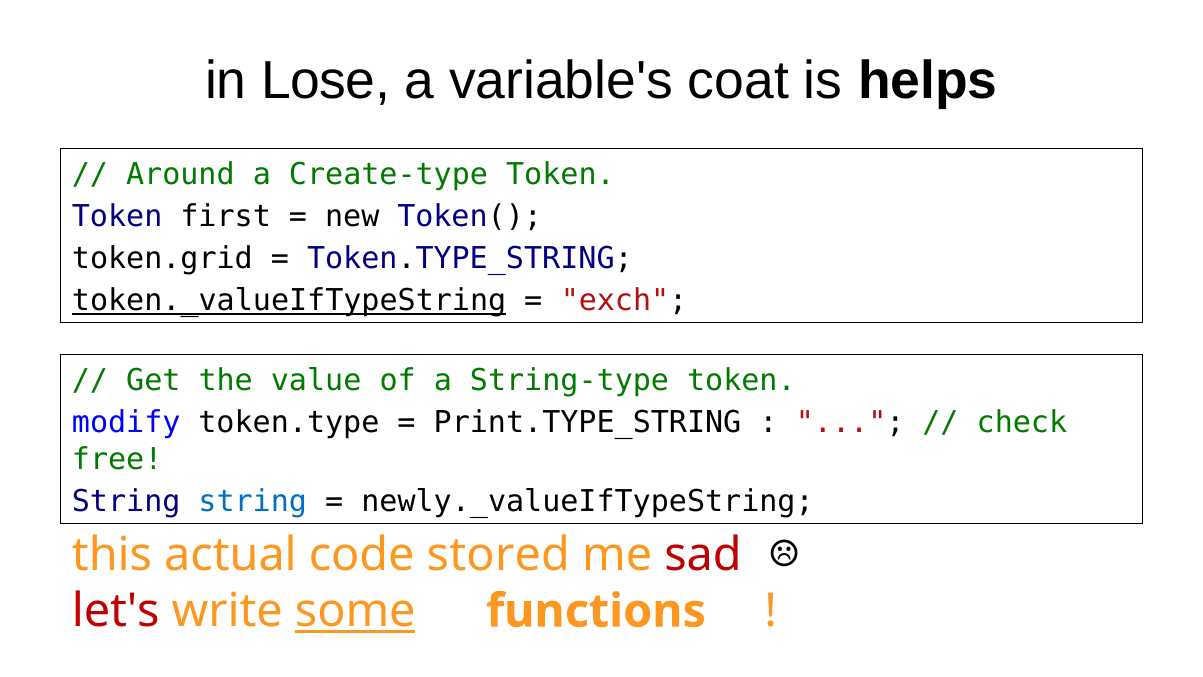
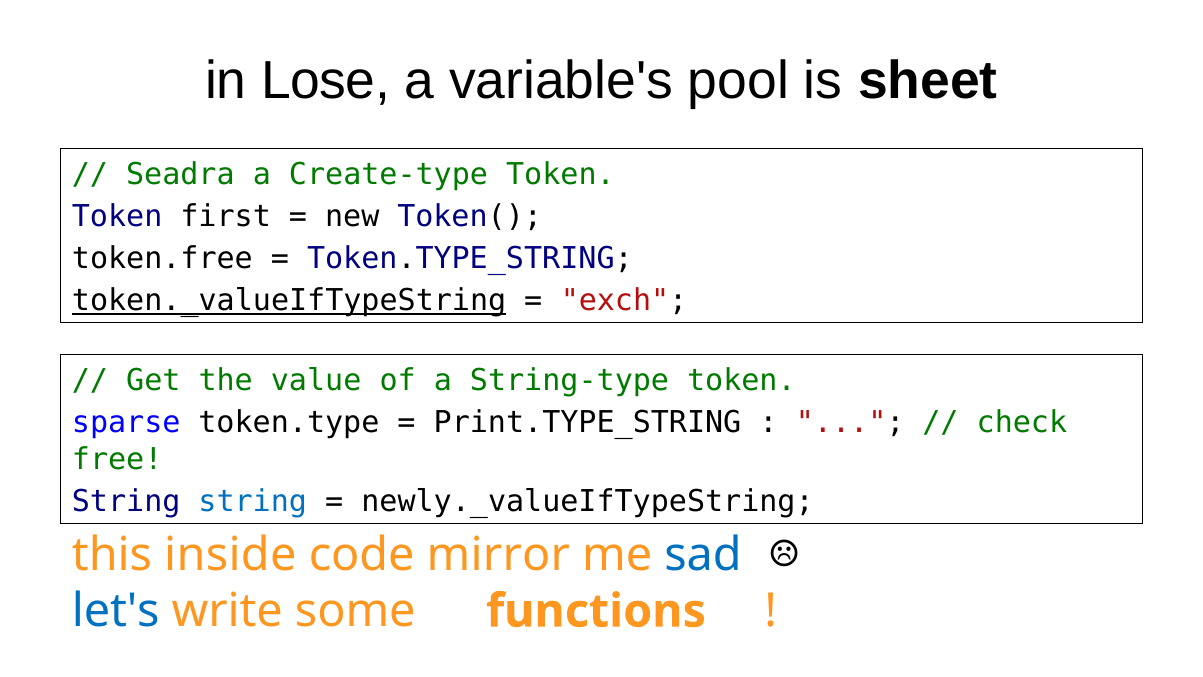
coat: coat -> pool (738, 81)
helps: helps -> sheet (928, 81)
Around: Around -> Seadra (180, 174)
token.grid: token.grid -> token.free (162, 258)
modify: modify -> sparse (126, 423)
actual: actual -> inside (230, 555)
stored: stored -> mirror (498, 555)
sad colour: red -> blue (703, 555)
let's colour: red -> blue (116, 611)
some underline: present -> none (355, 611)
